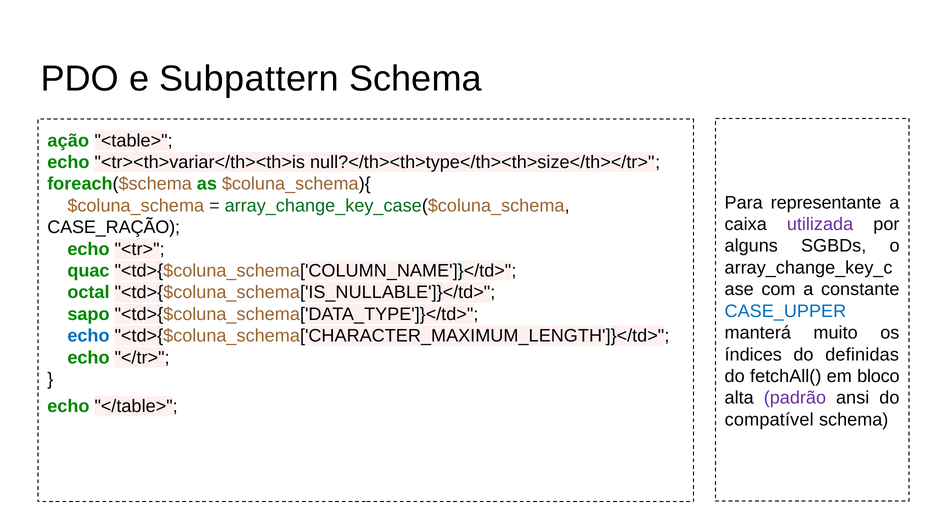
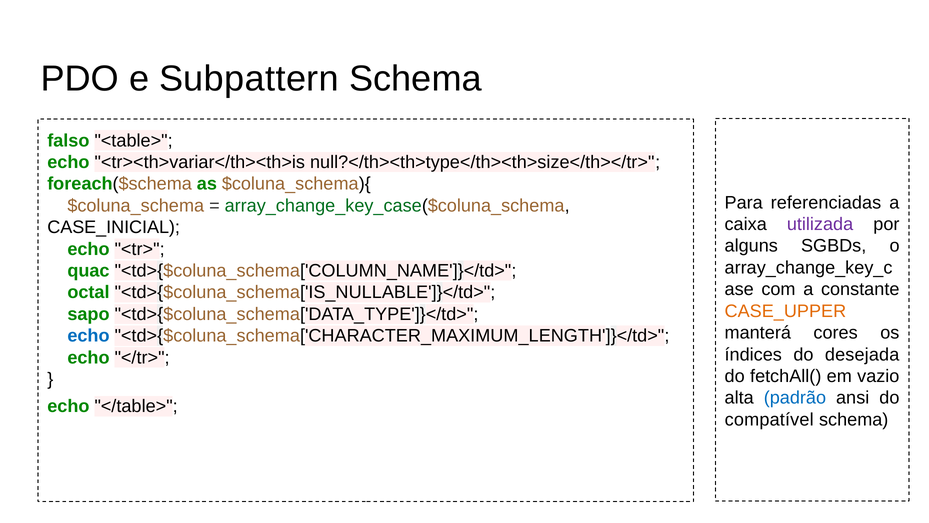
ação: ação -> falso (68, 140)
representante: representante -> referenciadas (826, 202)
CASE_RAÇÃO: CASE_RAÇÃO -> CASE_INICIAL (114, 227)
CASE_UPPER colour: blue -> orange (785, 311)
muito: muito -> cores (836, 333)
definidas: definidas -> desejada (862, 354)
bloco: bloco -> vazio (878, 376)
padrão colour: purple -> blue (795, 398)
